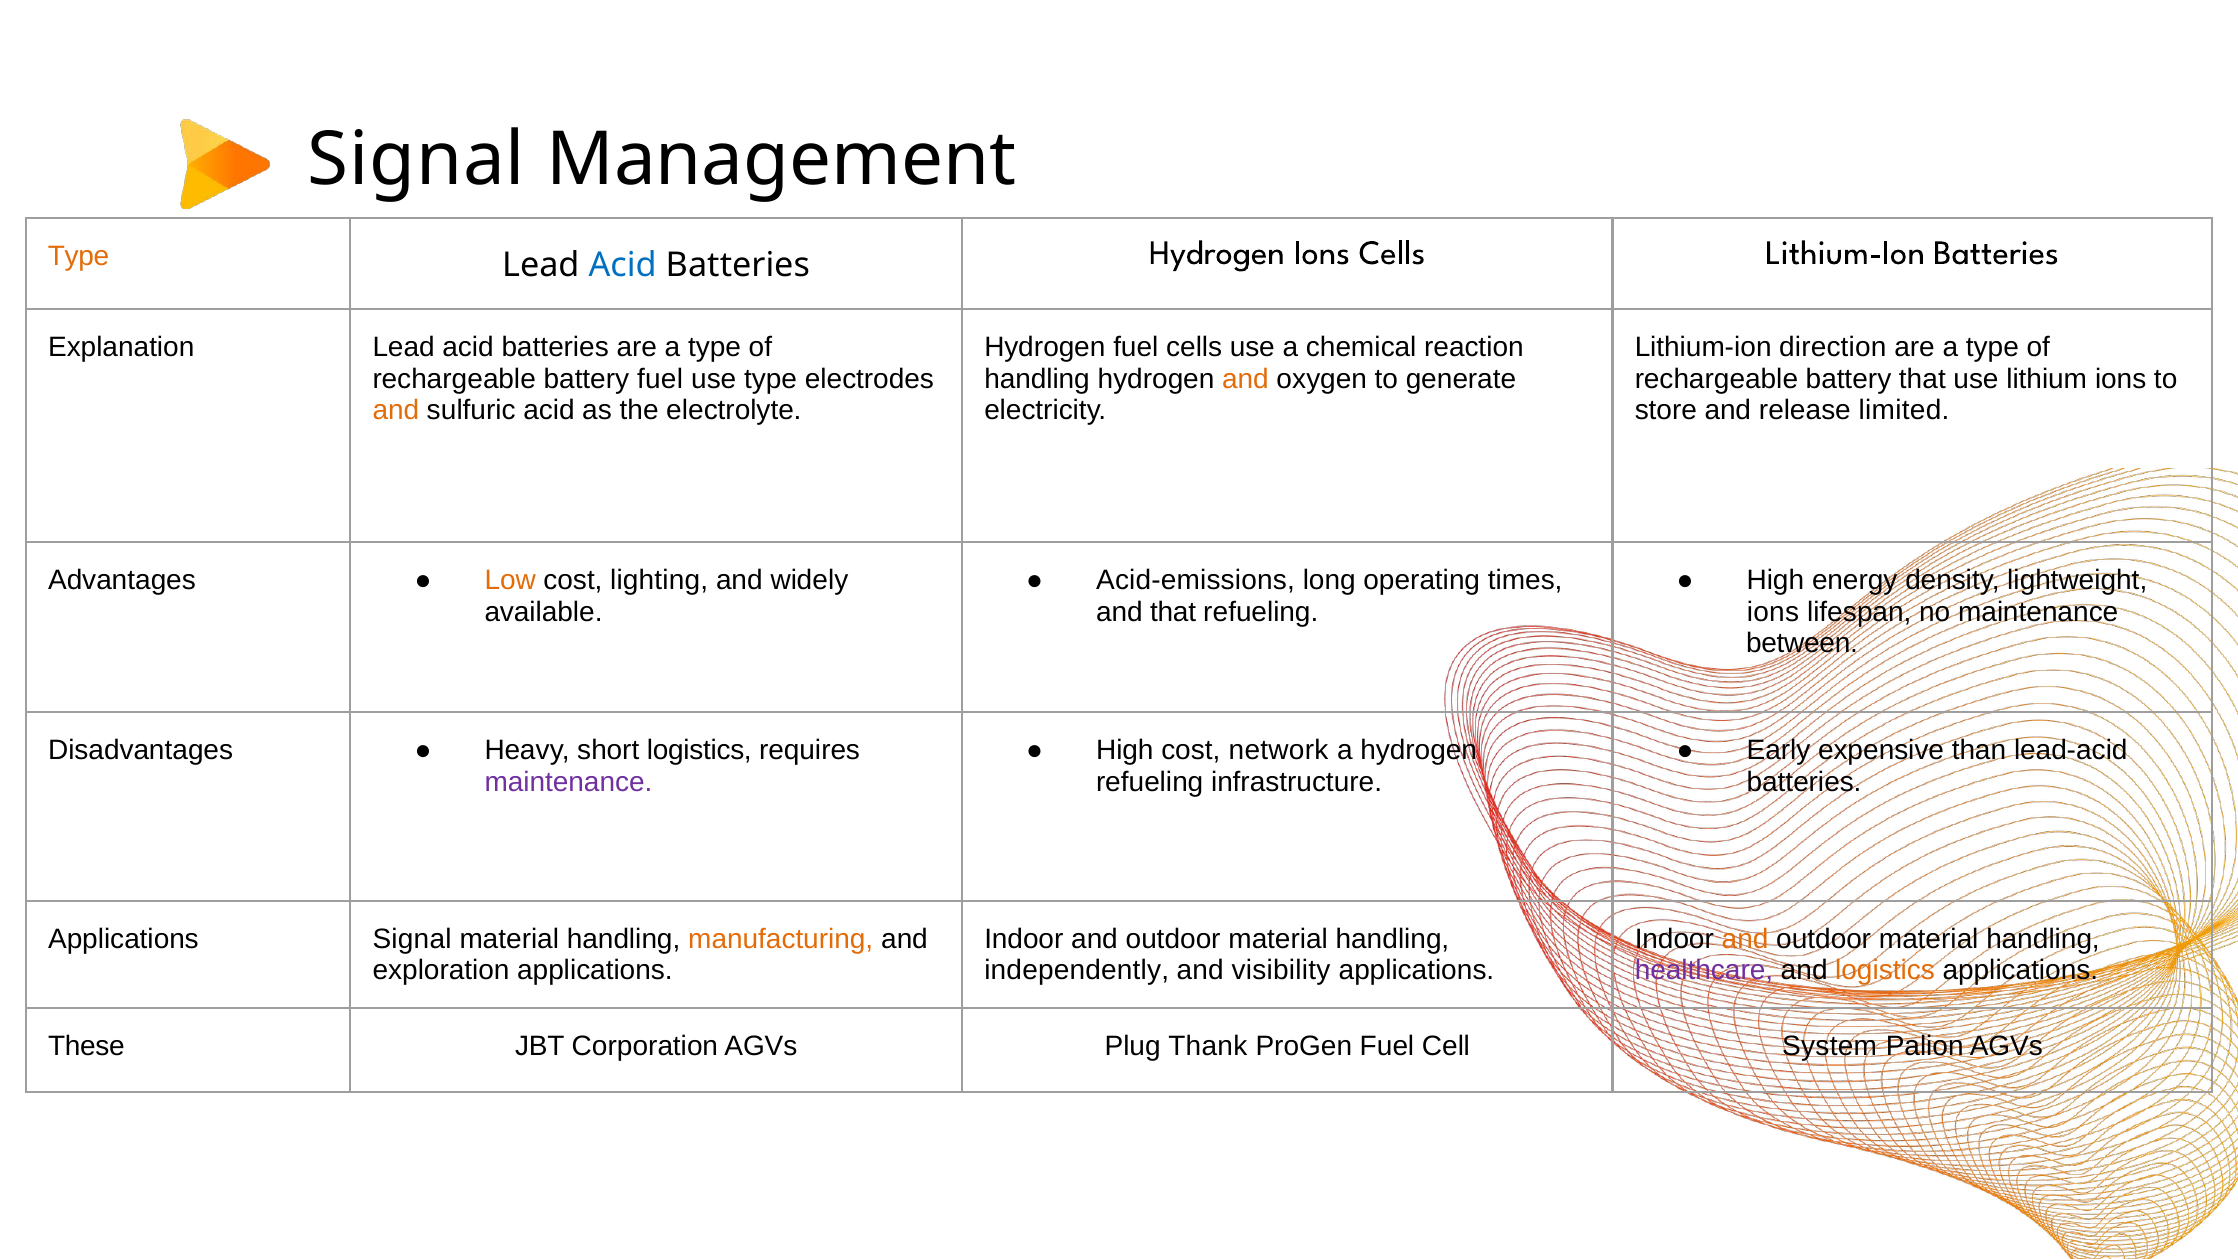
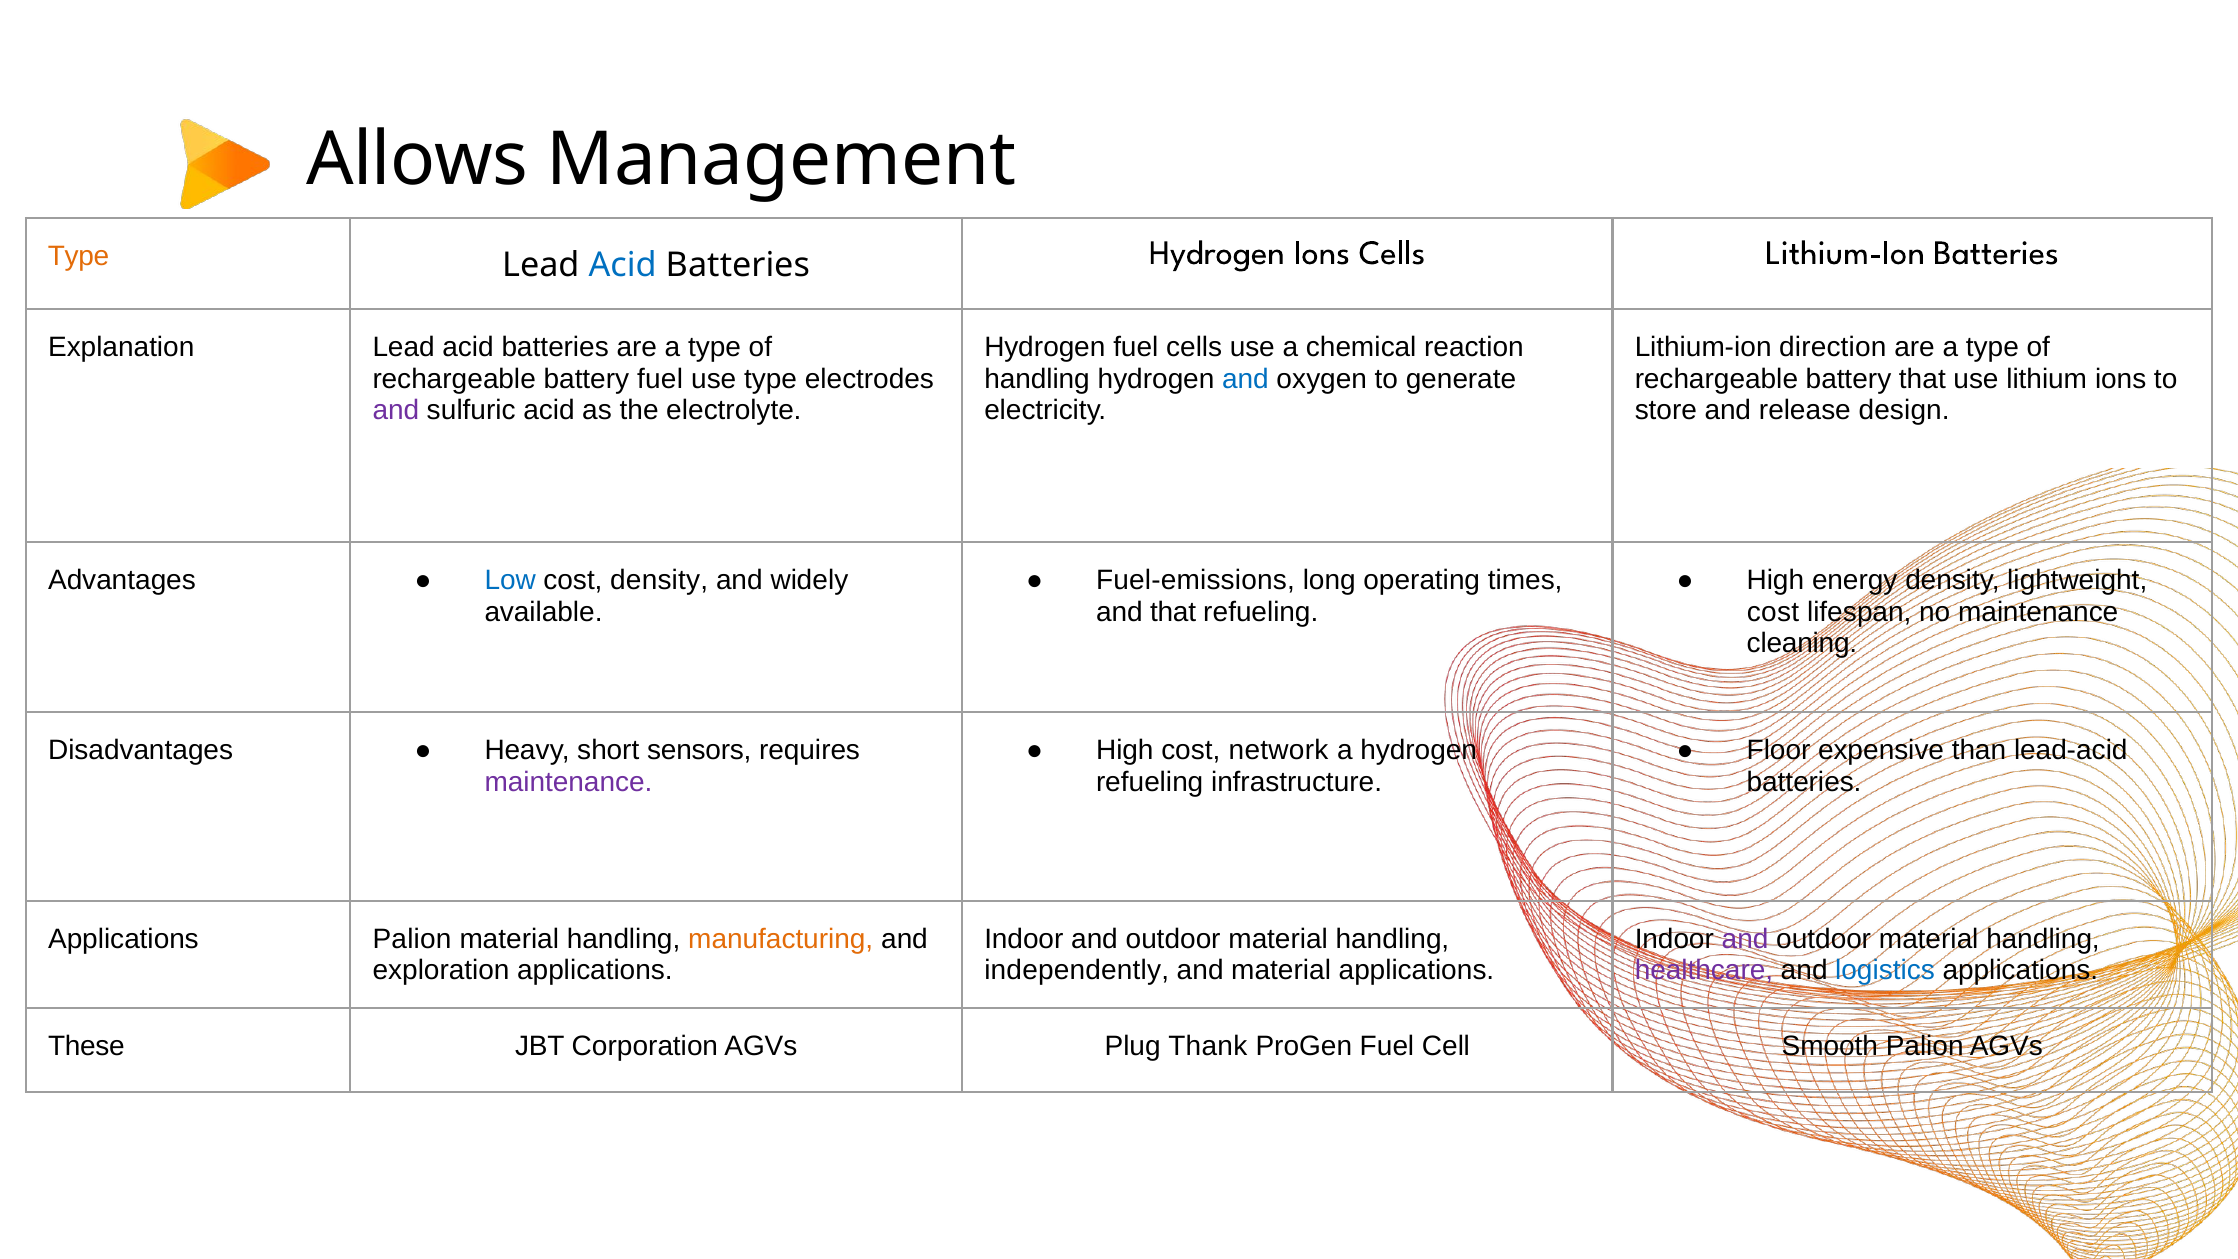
Signal: Signal -> Allows (417, 160)
and colour: orange -> blue (1245, 379)
and colour: orange -> purple (396, 410)
limited: limited -> design (1904, 410)
Low colour: orange -> blue (510, 581)
cost lighting: lighting -> density (659, 581)
Acid-emissions: Acid-emissions -> Fuel-emissions (1195, 581)
ions: ions -> cost (1773, 612)
between: between -> cleaning (1802, 643)
short logistics: logistics -> sensors (699, 751)
Early: Early -> Floor (1779, 751)
Applications Signal: Signal -> Palion (412, 939)
and colour: orange -> purple (1745, 939)
and visibility: visibility -> material (1281, 971)
logistics colour: orange -> blue (1885, 971)
System: System -> Smooth (1830, 1047)
